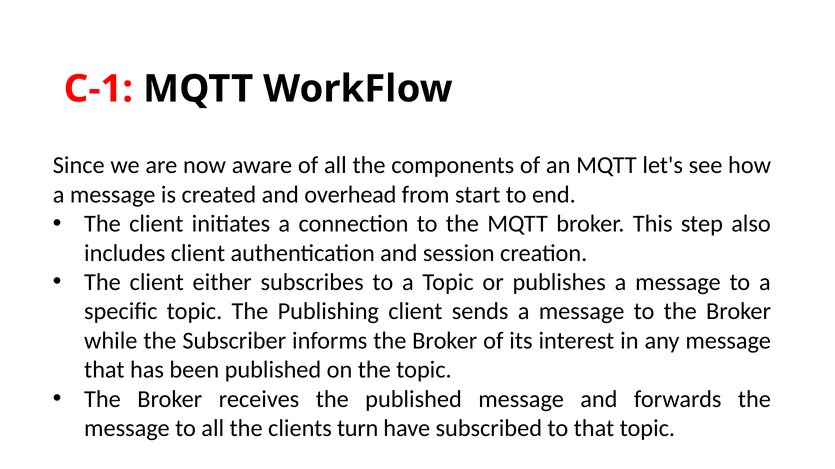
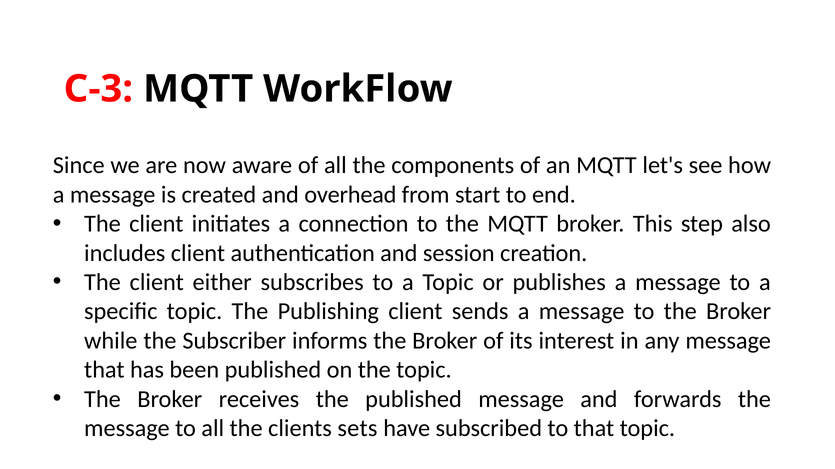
C-1: C-1 -> C-3 (98, 89)
turn: turn -> sets (357, 429)
